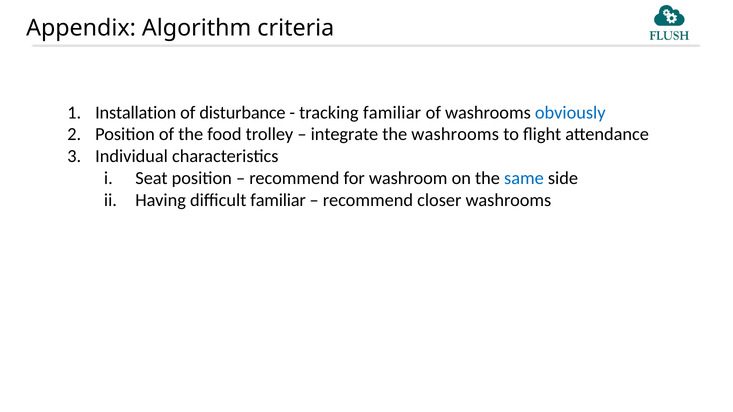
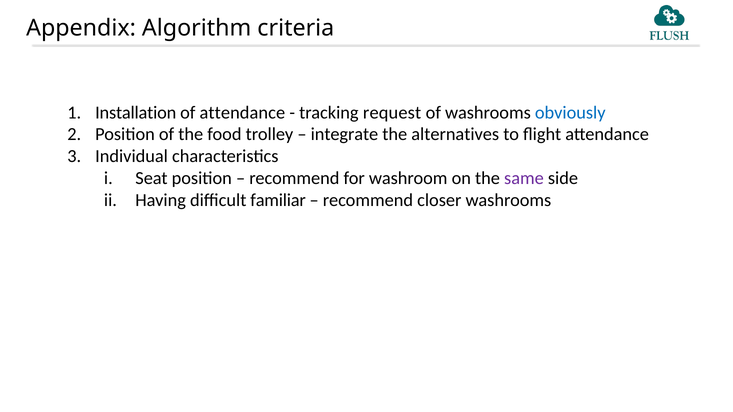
of disturbance: disturbance -> attendance (242, 113)
tracking familiar: familiar -> request (392, 113)
the washrooms: washrooms -> alternatives (455, 134)
same colour: blue -> purple (524, 178)
